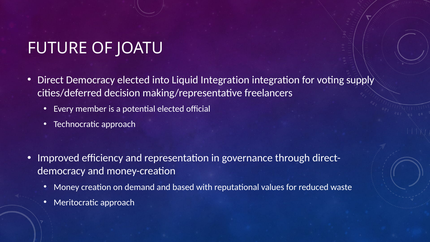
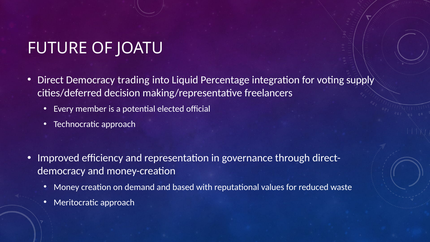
Democracy elected: elected -> trading (133, 80)
Liquid Integration: Integration -> Percentage (225, 80)
